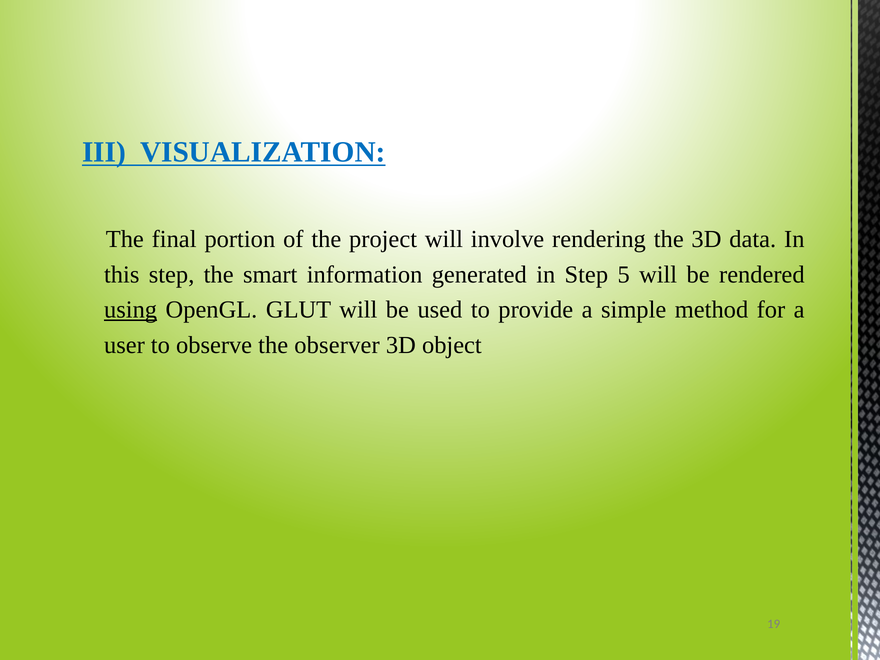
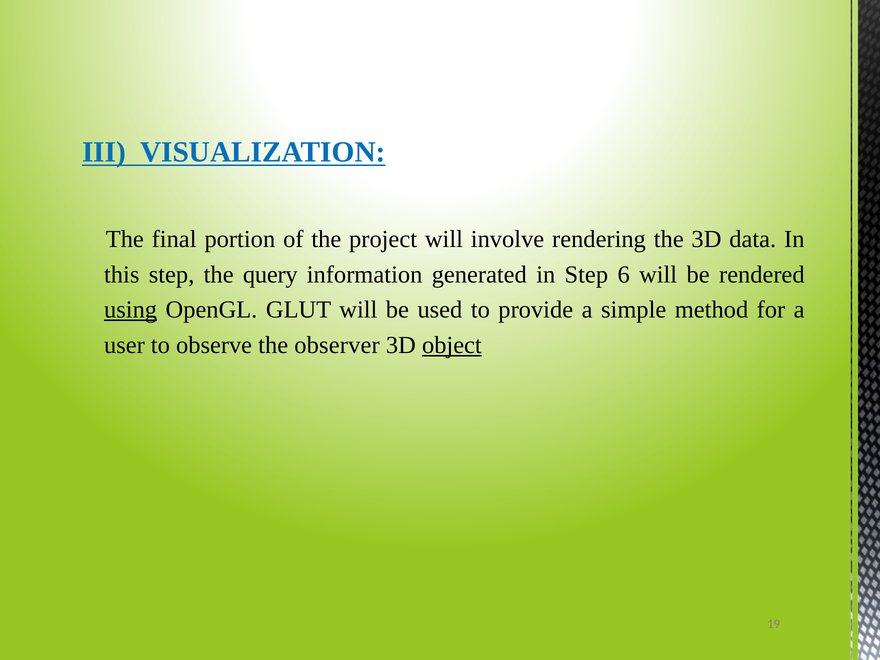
smart: smart -> query (270, 275)
5: 5 -> 6 (624, 275)
object underline: none -> present (452, 345)
